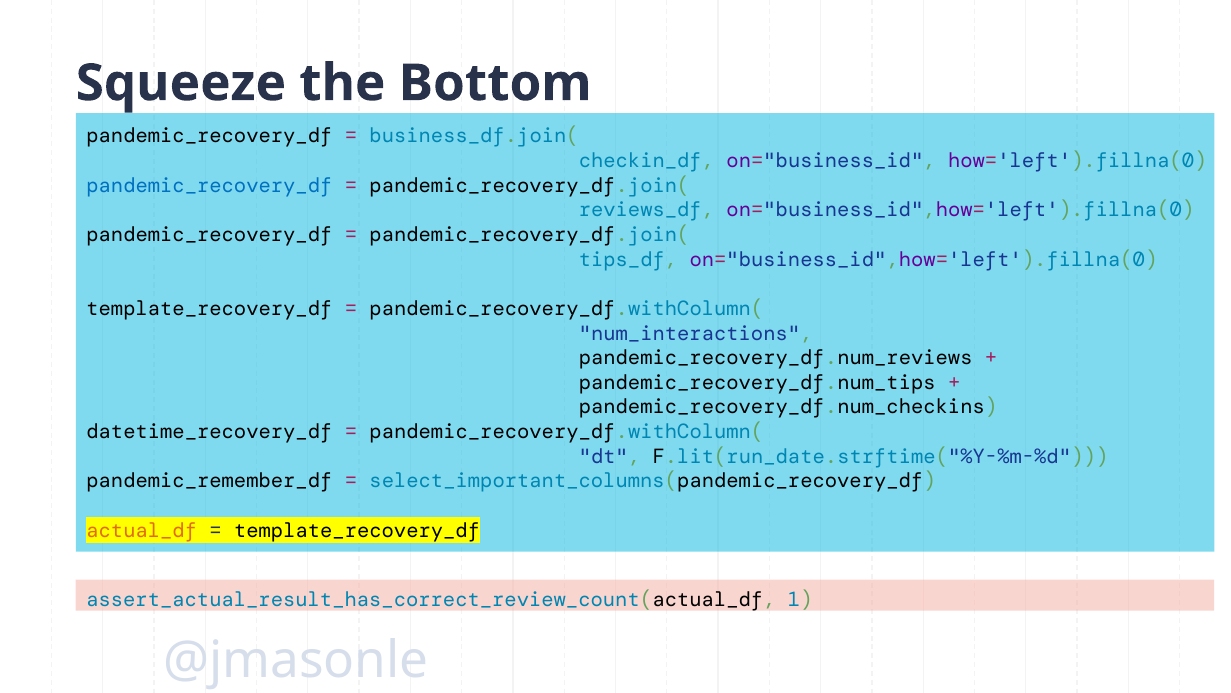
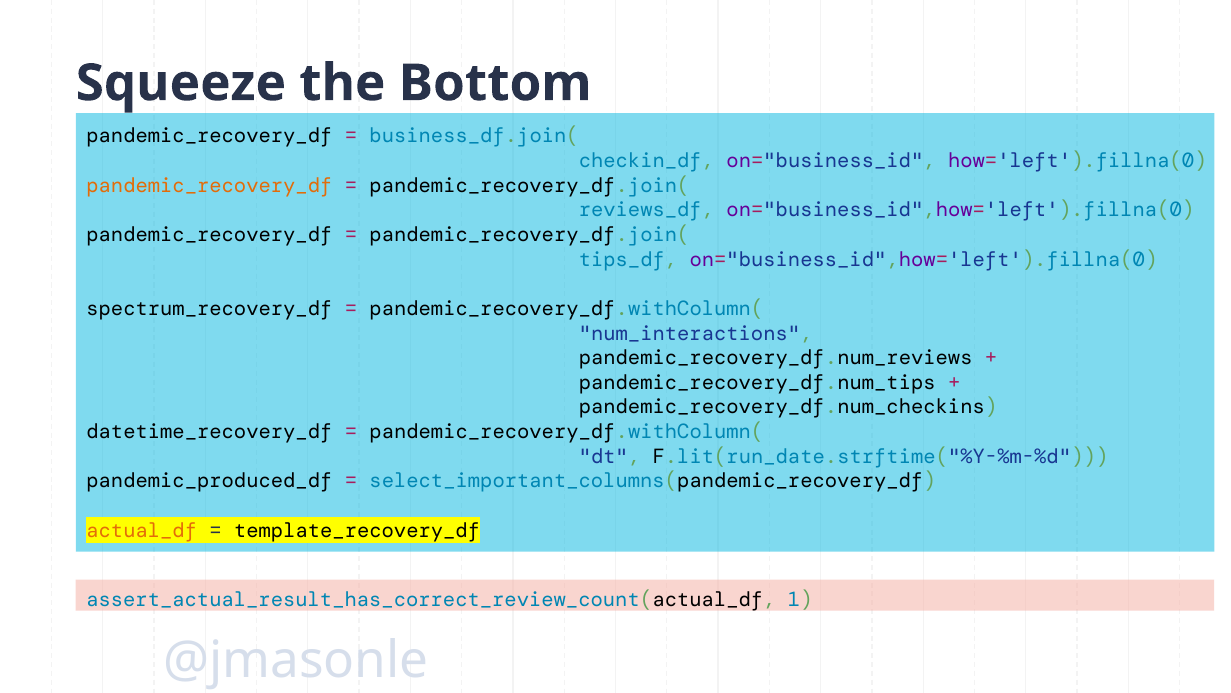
pandemic_recovery_df colour: blue -> orange (209, 185)
template_recovery_df: template_recovery_df -> spectrum_recovery_df (209, 308)
pandemic_remember_df: pandemic_remember_df -> pandemic_produced_df (209, 481)
